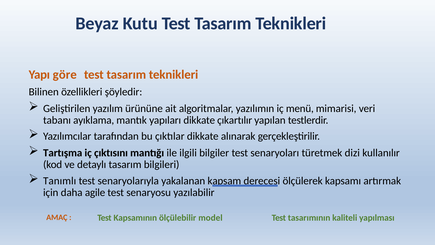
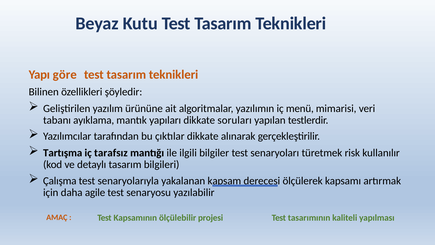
çıkartılır: çıkartılır -> soruları (235, 120)
çıktısını: çıktısını -> tarafsız (111, 153)
dizi: dizi -> risk (352, 153)
Tanımlı: Tanımlı -> Çalışma (60, 181)
model: model -> projesi (211, 217)
